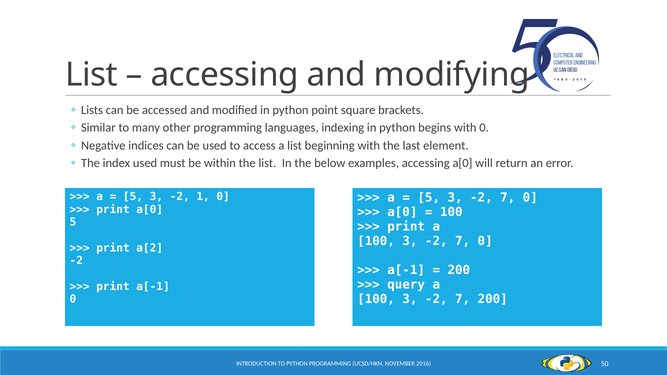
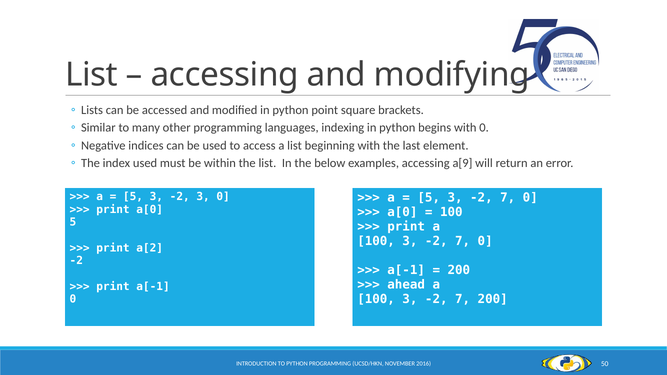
accessing a[0: a[0 -> a[9 (462, 163)
-2 1: 1 -> 3 (203, 197)
query: query -> ahead (406, 285)
